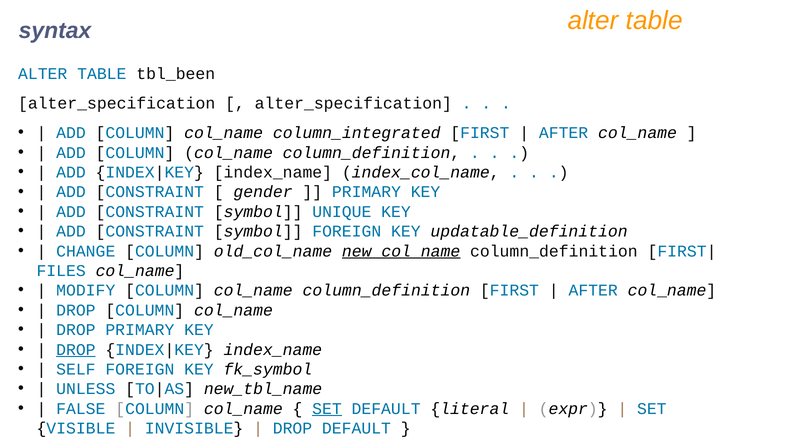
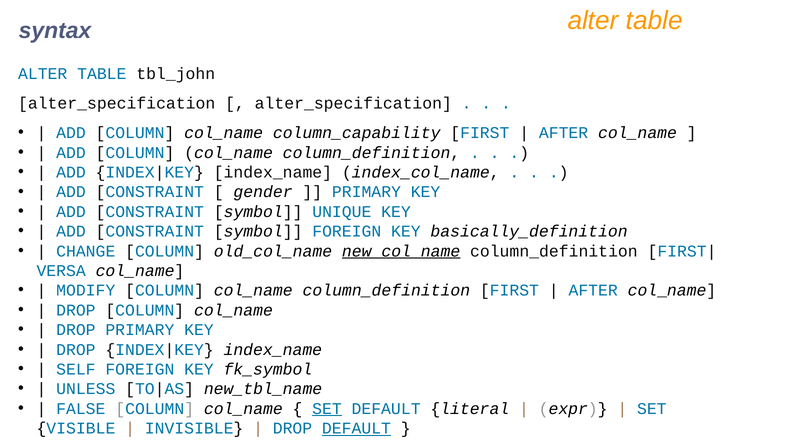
tbl_been: tbl_been -> tbl_john (176, 74)
column_integrated: column_integrated -> column_capability (357, 133)
updatable_definition: updatable_definition -> basically_definition (529, 231)
FILES: FILES -> VERSA (61, 271)
DROP underline: present -> none (76, 349)
DEFAULT underline: none -> present (356, 428)
